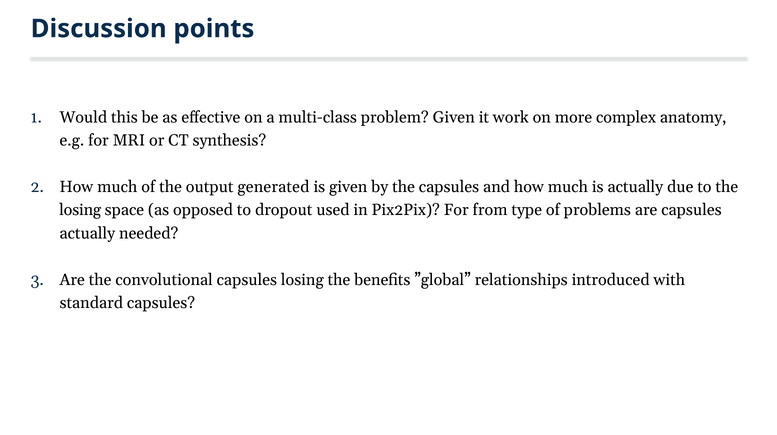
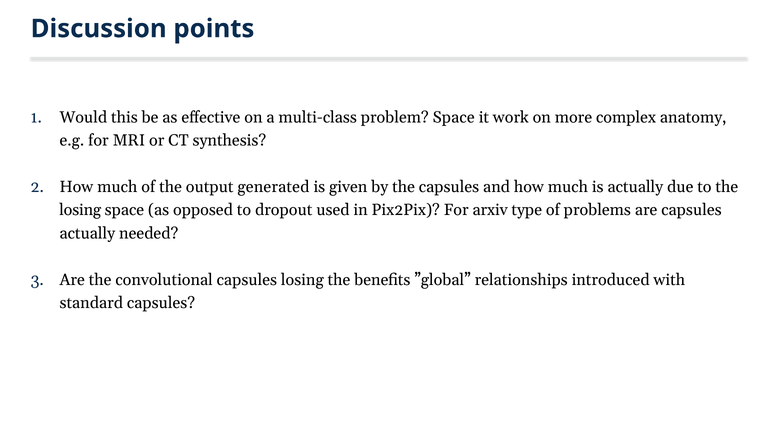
problem Given: Given -> Space (454, 117)
from: from -> arxiv (490, 210)
